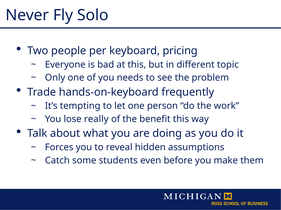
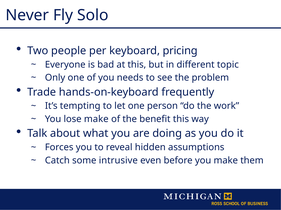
lose really: really -> make (96, 119)
students: students -> intrusive (118, 161)
